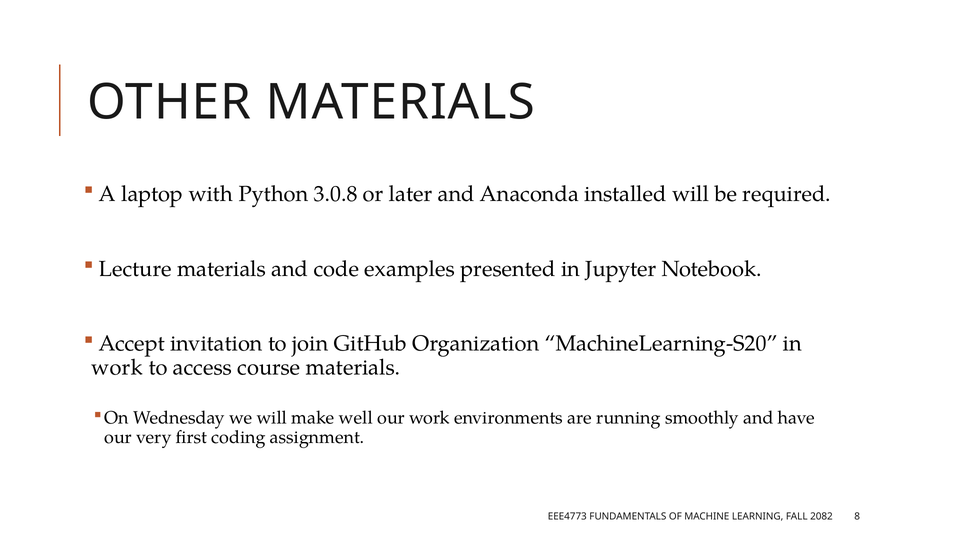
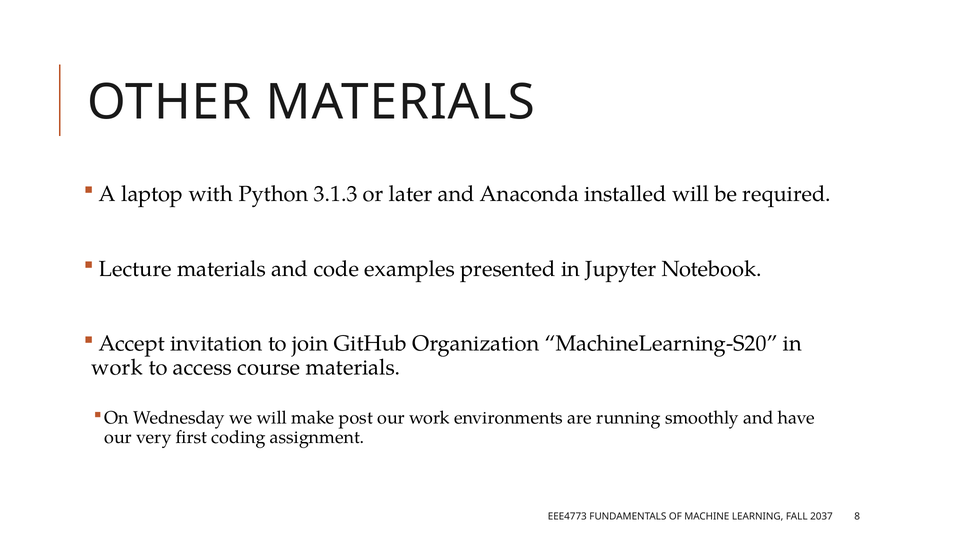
3.0.8: 3.0.8 -> 3.1.3 (336, 194)
well: well -> post (356, 418)
2082: 2082 -> 2037 (821, 516)
